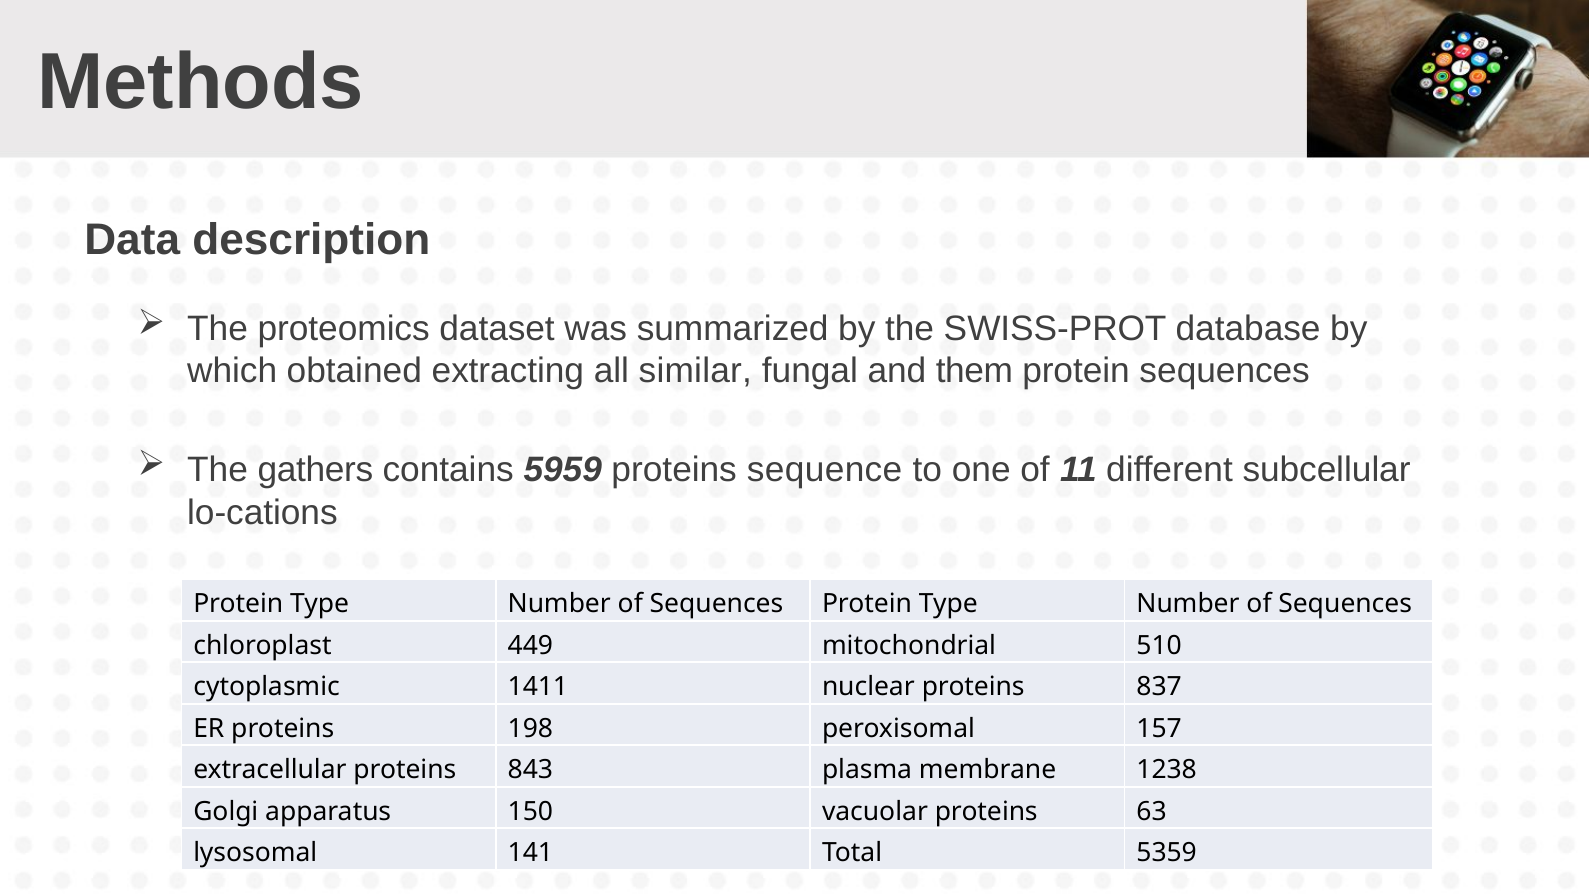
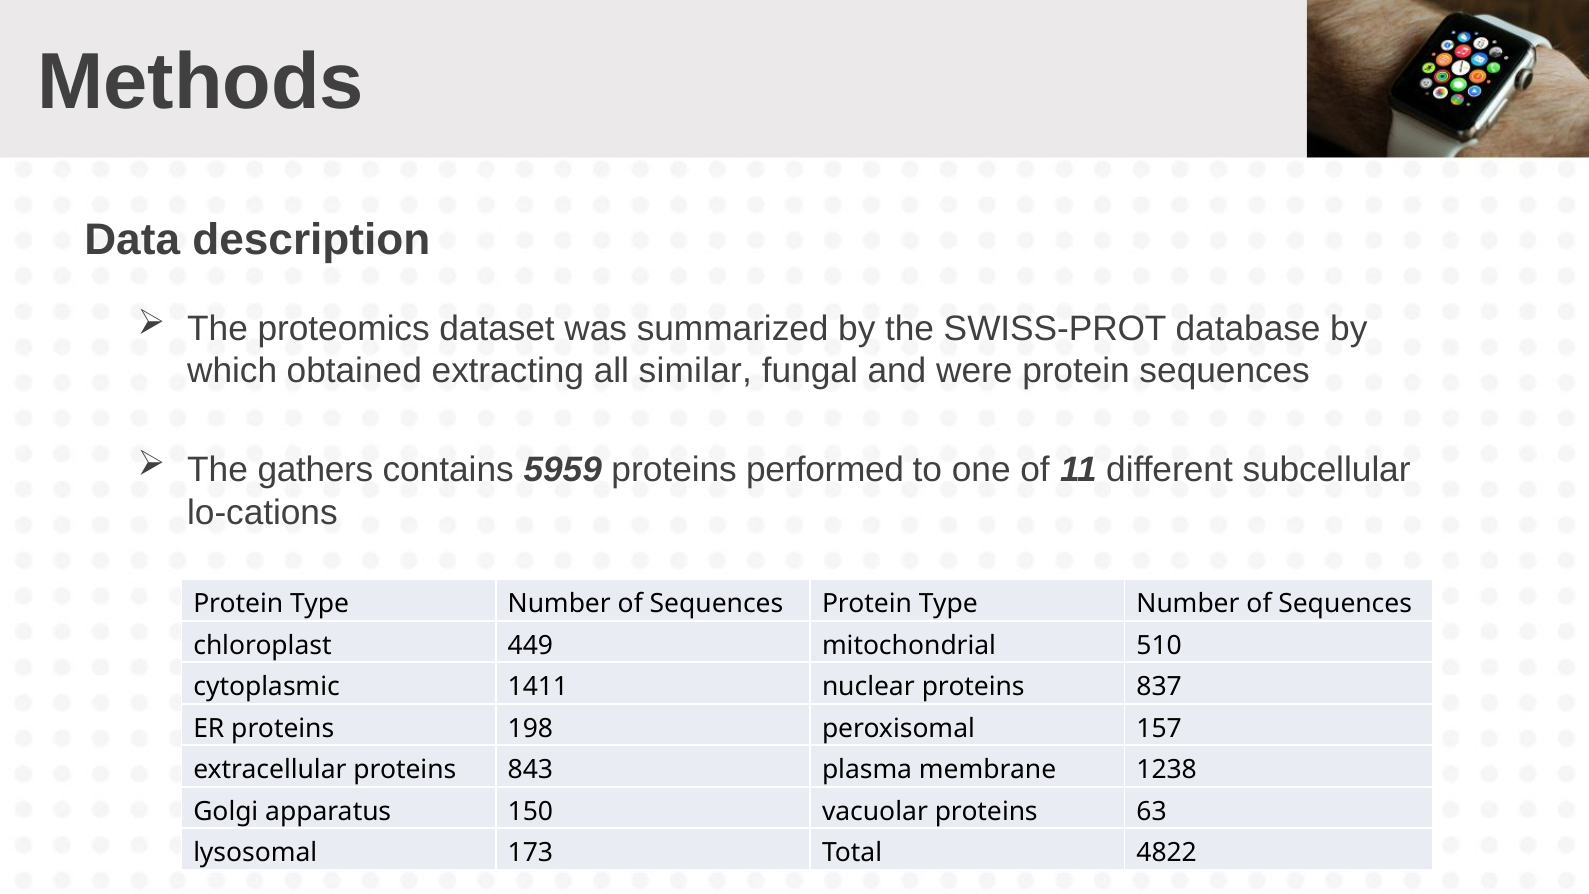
them: them -> were (974, 371)
sequence: sequence -> performed (825, 470)
141: 141 -> 173 (530, 853)
5359: 5359 -> 4822 (1167, 853)
